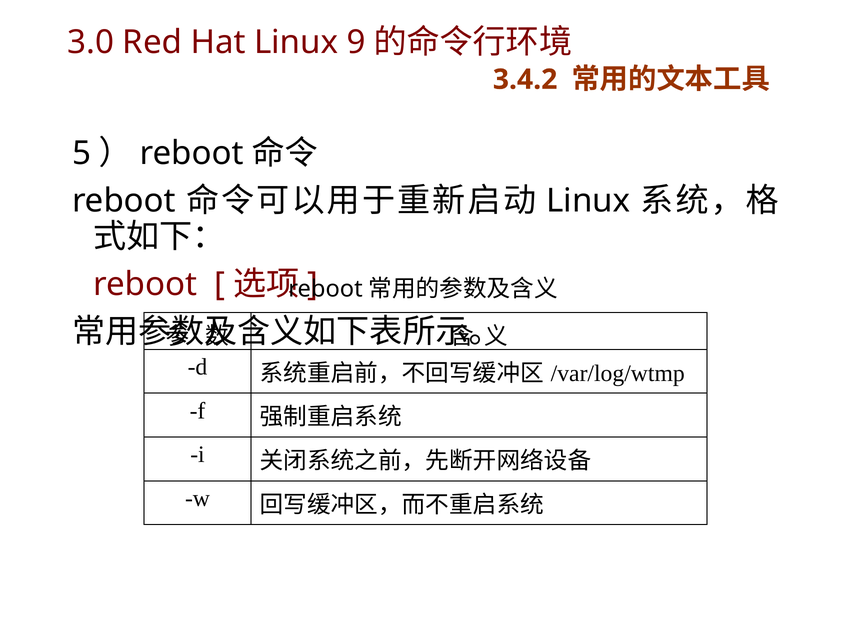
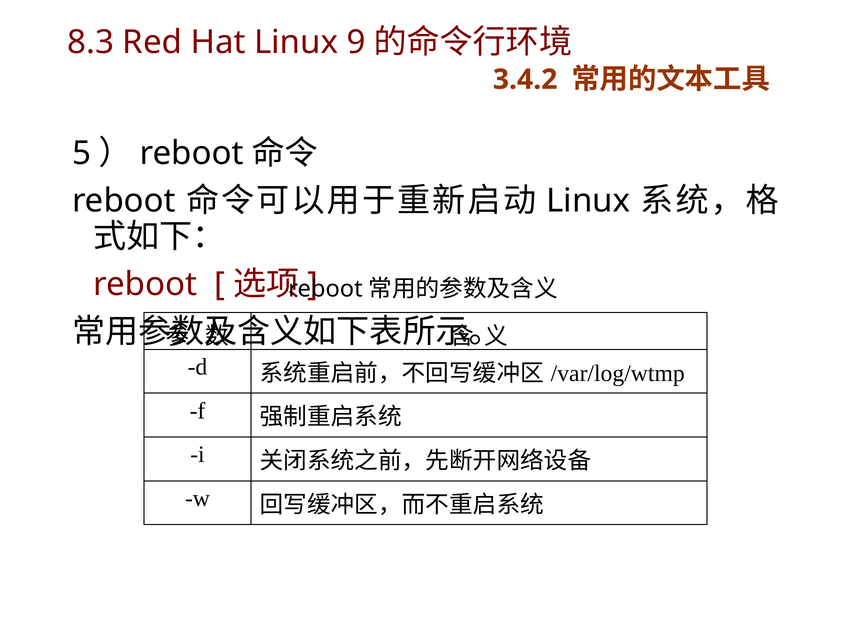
3.0: 3.0 -> 8.3 (91, 42)
